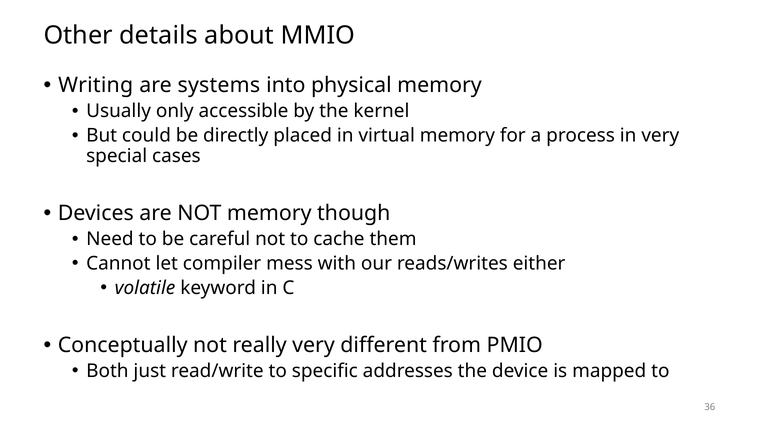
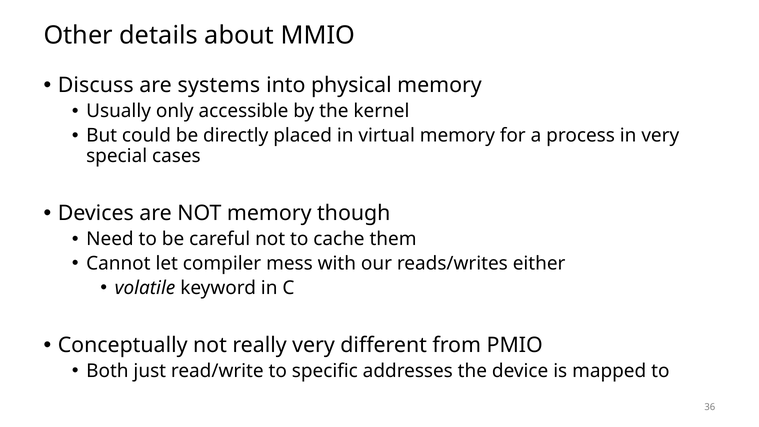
Writing: Writing -> Discuss (96, 85)
